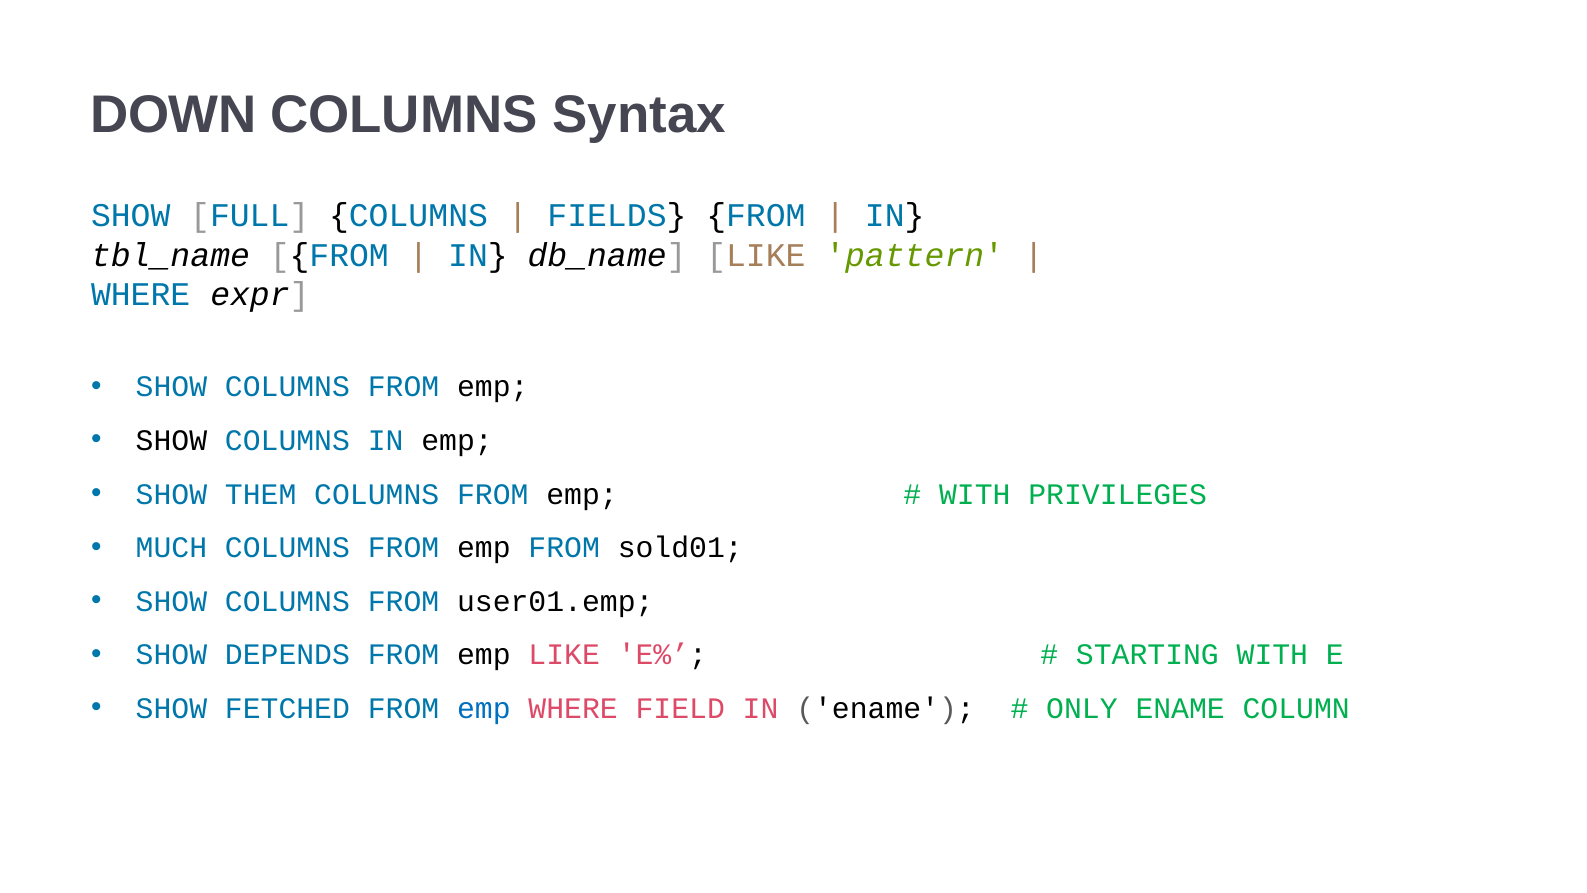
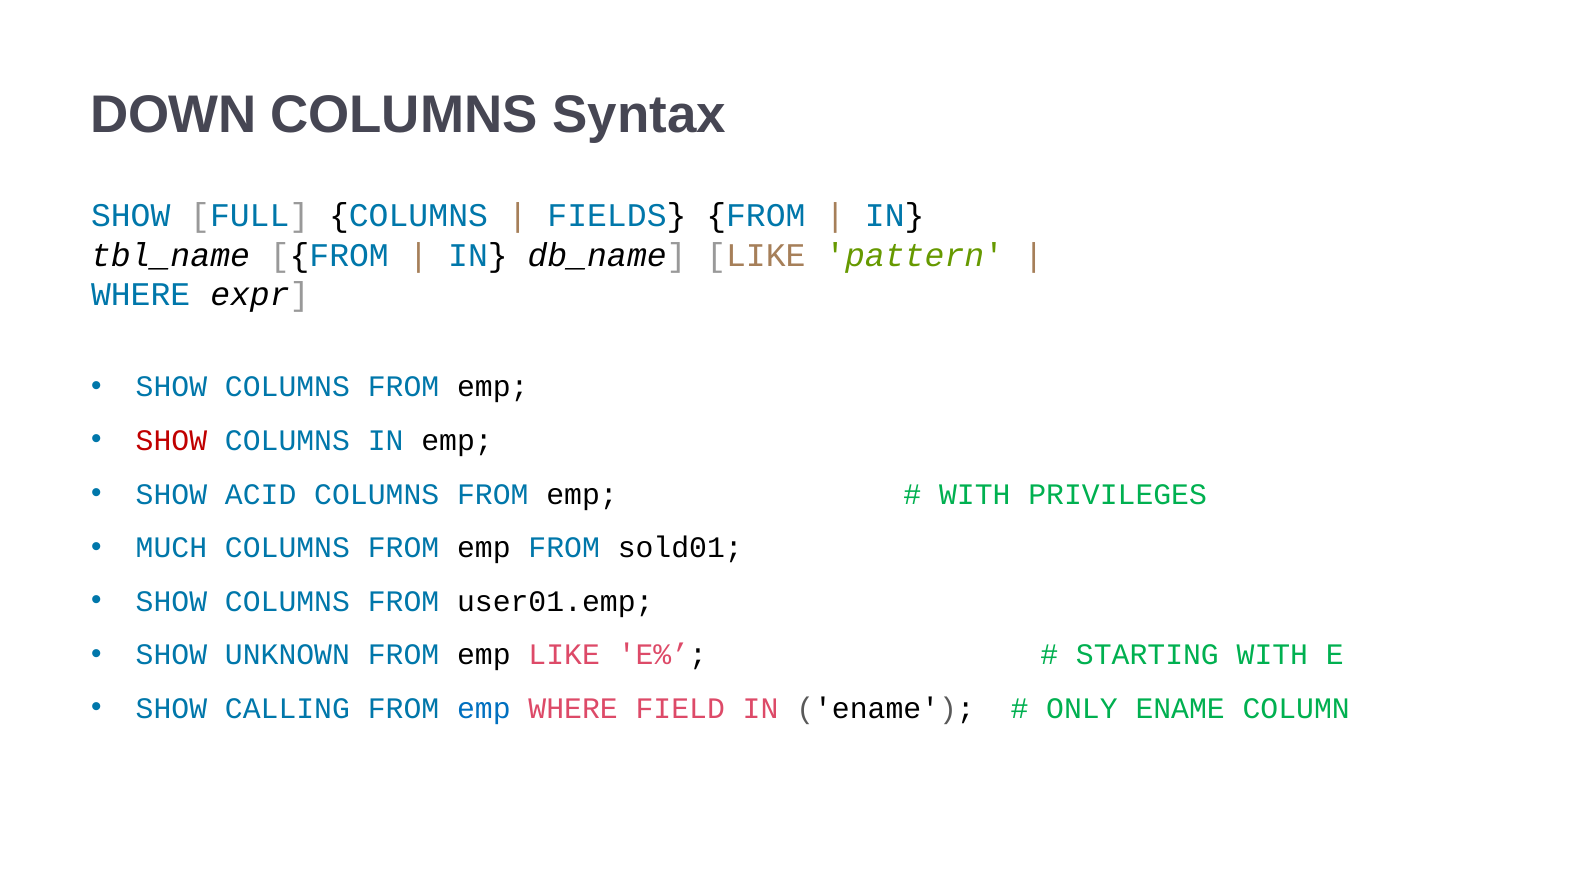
SHOW colour: black -> red (171, 441)
THEM: THEM -> ACID (261, 494)
DEPENDS: DEPENDS -> UNKNOWN (287, 655)
FETCHED: FETCHED -> CALLING (287, 708)
